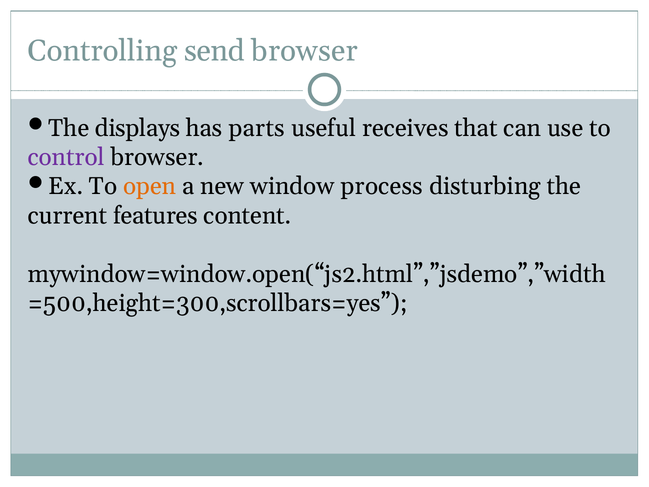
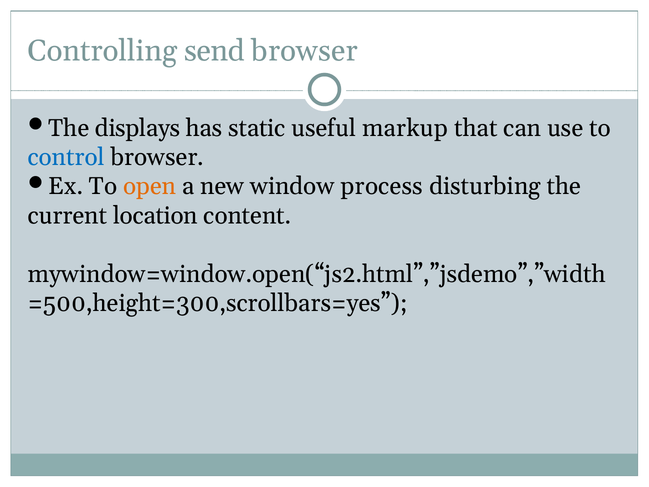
parts: parts -> static (257, 128)
receives: receives -> markup (405, 128)
control colour: purple -> blue (66, 157)
features: features -> location (155, 216)
